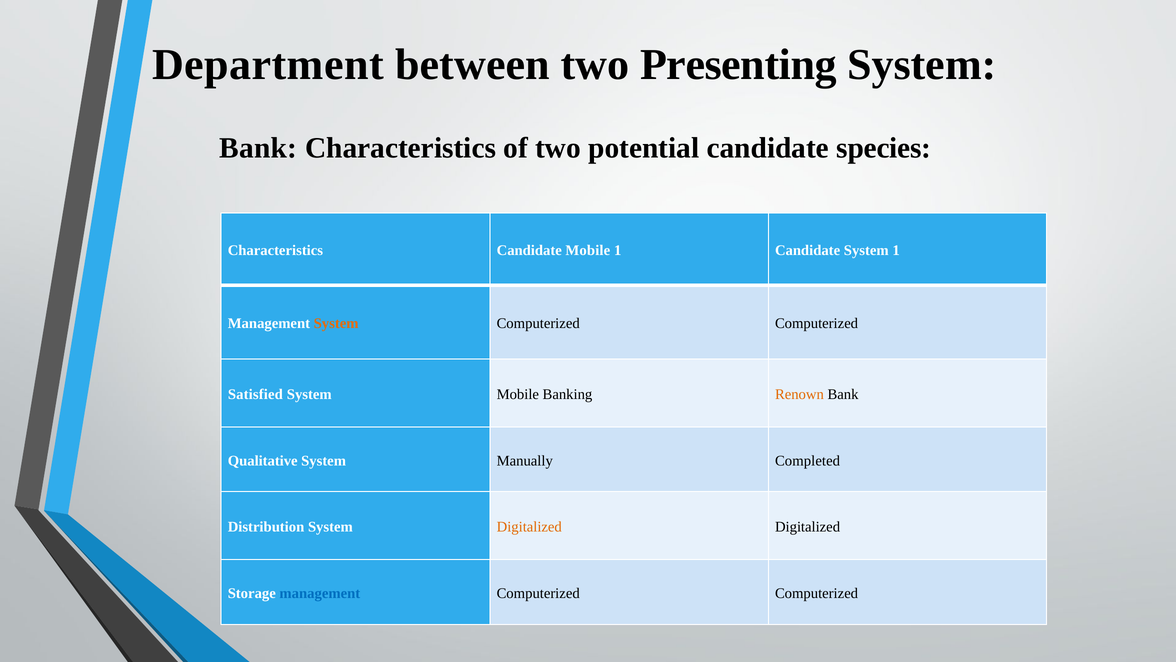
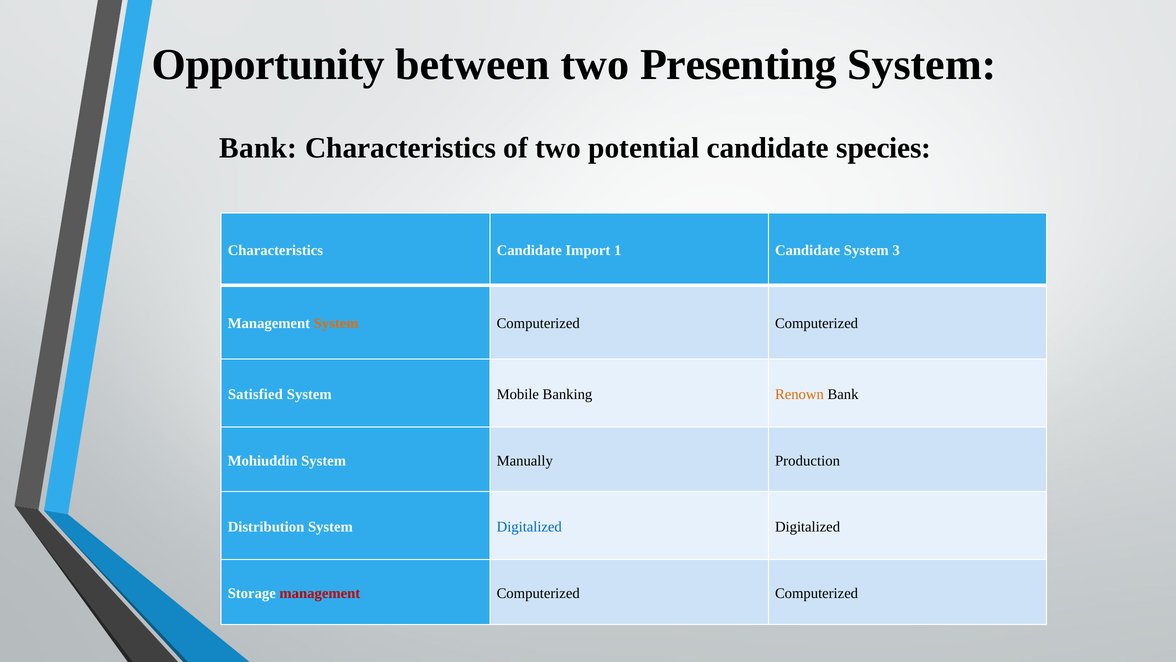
Department: Department -> Opportunity (268, 64)
Candidate Mobile: Mobile -> Import (588, 250)
System 1: 1 -> 3 (896, 250)
Qualitative: Qualitative -> Mohiuddin (263, 460)
Completed: Completed -> Production (808, 460)
Digitalized colour: orange -> blue (529, 527)
management colour: blue -> red (320, 593)
